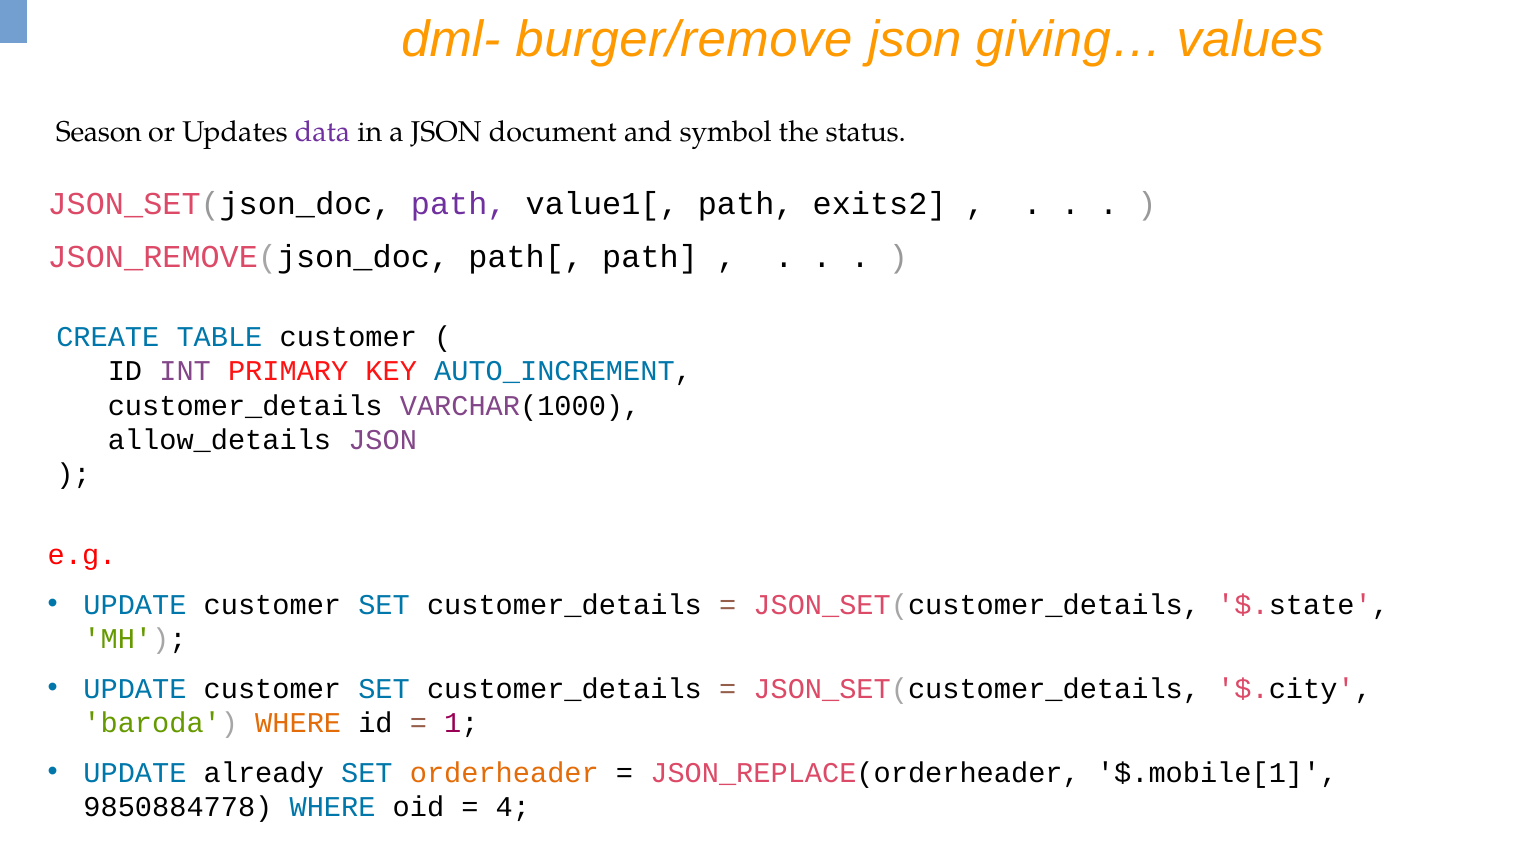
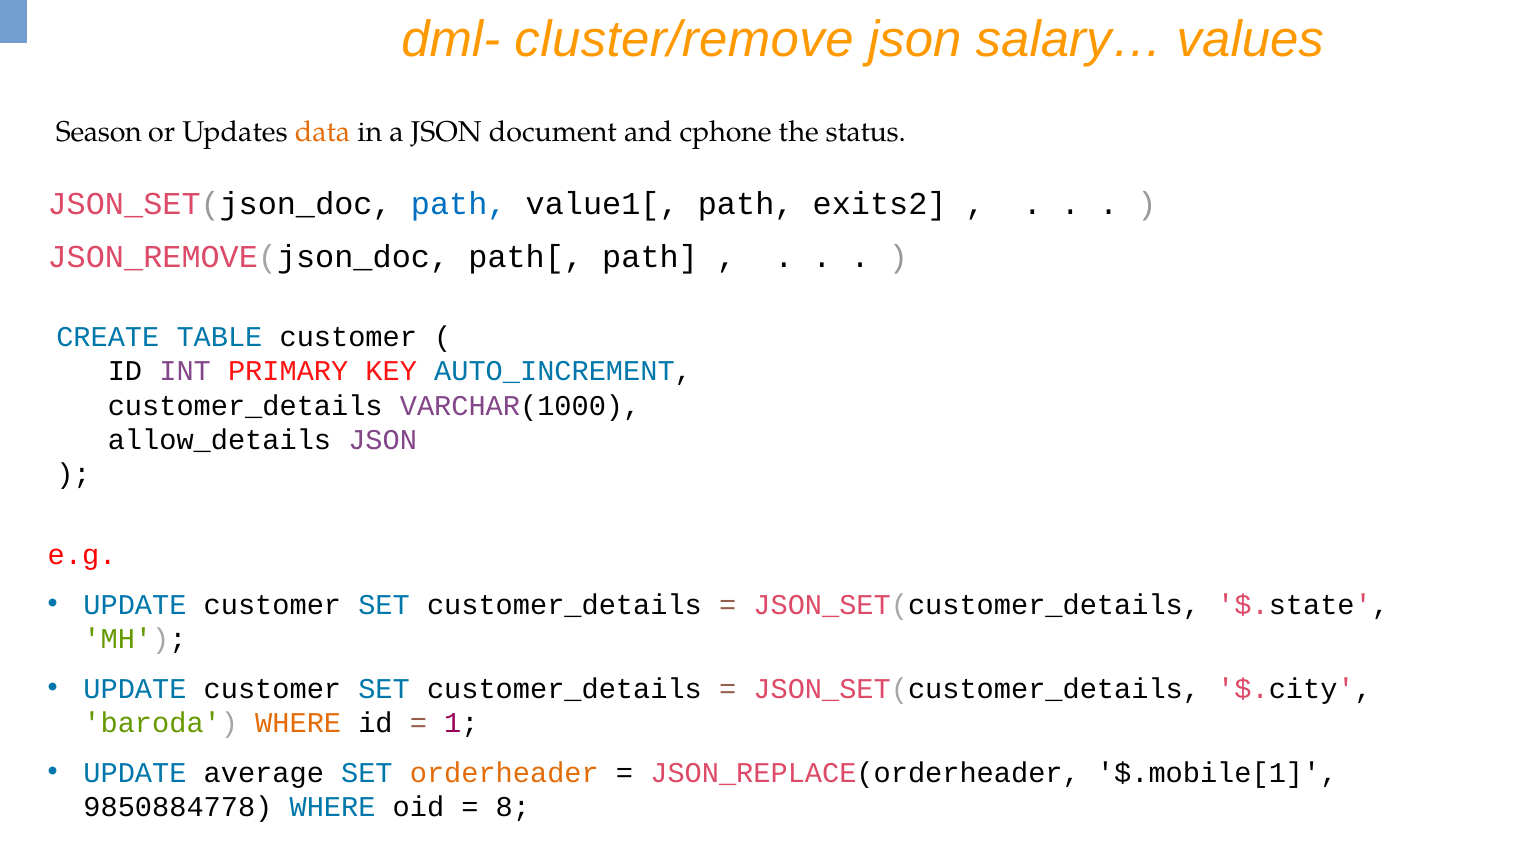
burger/remove: burger/remove -> cluster/remove (684, 40)
giving…: giving… -> salary… (1069, 40)
data colour: purple -> orange (323, 132)
symbol: symbol -> cphone (726, 132)
path colour: purple -> blue (459, 204)
already: already -> average (264, 773)
4: 4 -> 8 (513, 807)
